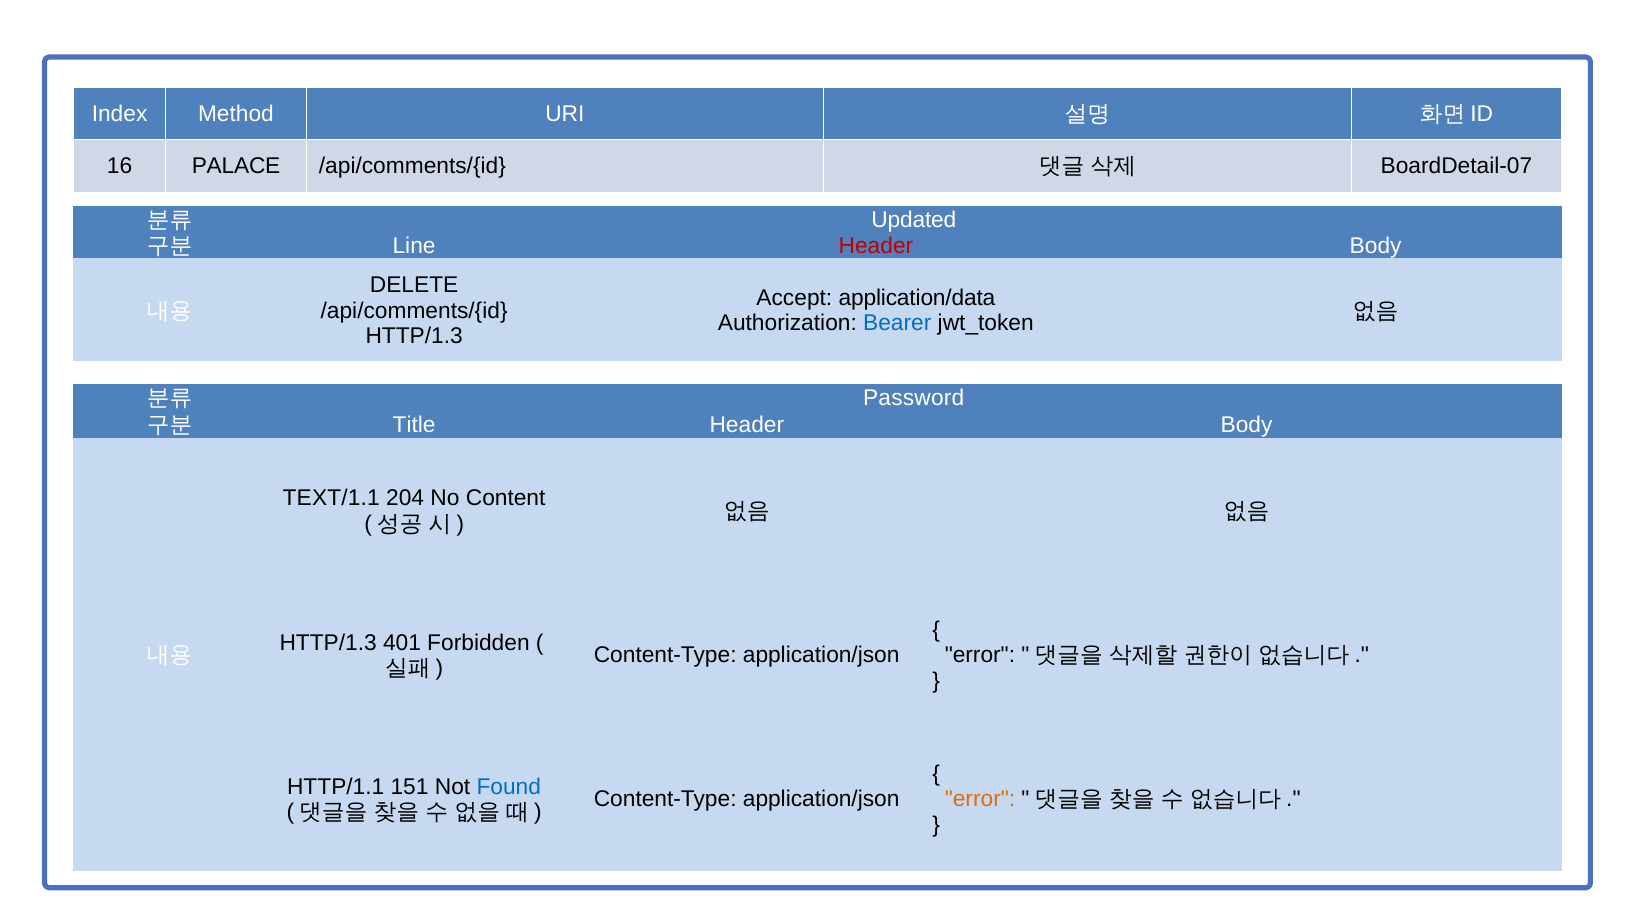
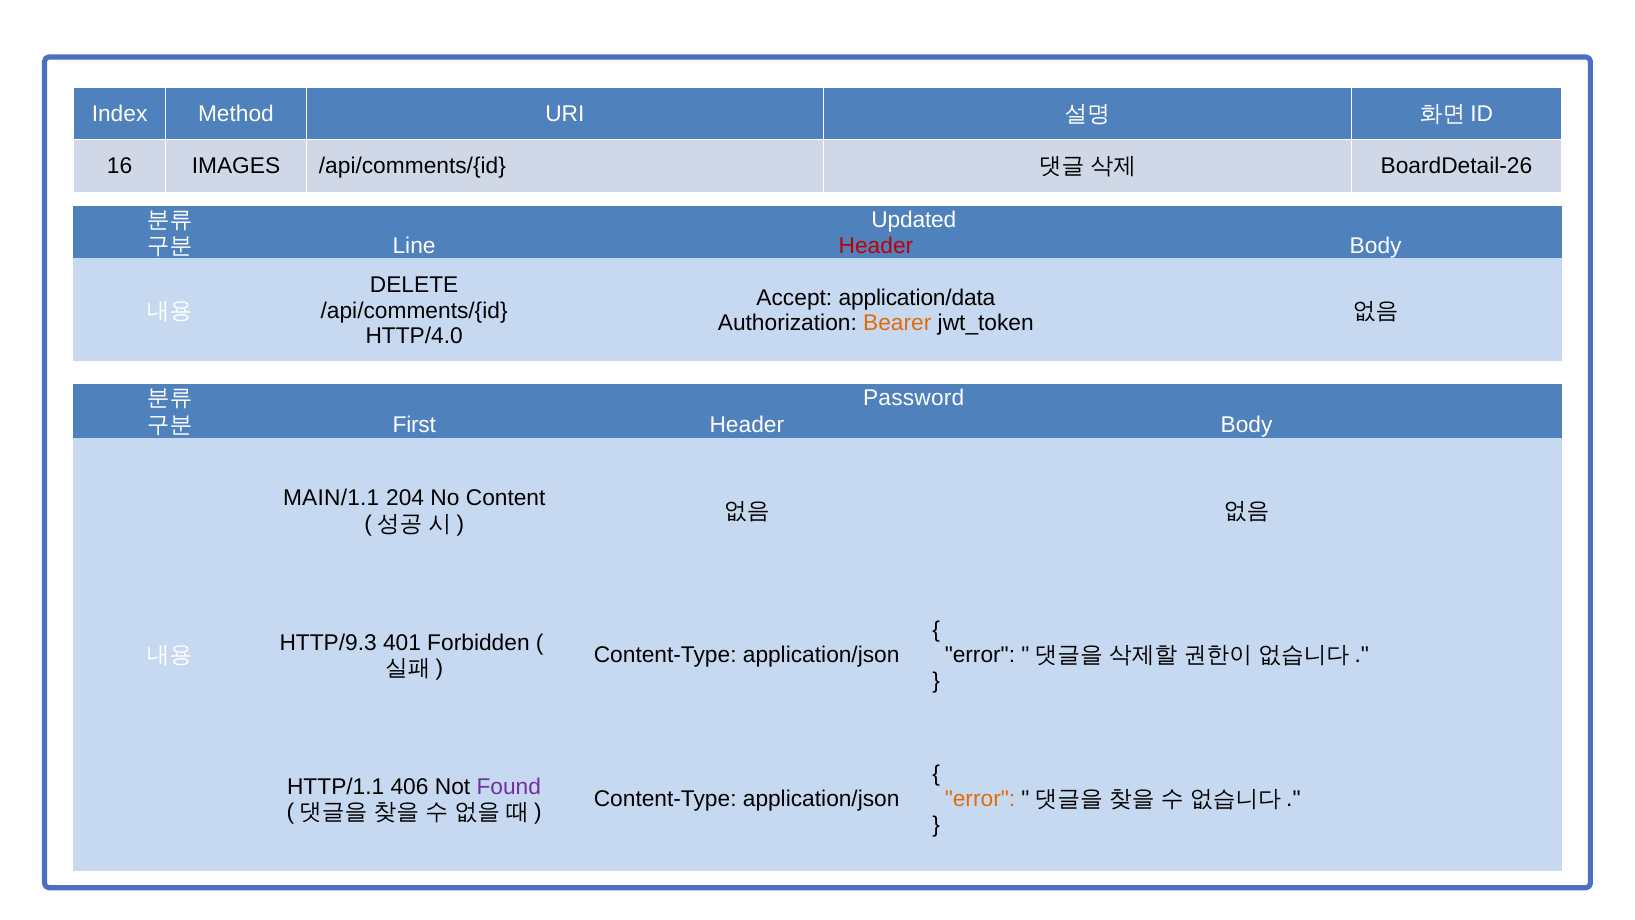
PALACE: PALACE -> IMAGES (236, 166)
BoardDetail-07: BoardDetail-07 -> BoardDetail-26 (1456, 166)
Bearer colour: blue -> orange (897, 323)
HTTP/1.3: HTTP/1.3 -> HTTP/4.0 (414, 336)
Title: Title -> First (414, 425)
TEXT/1.1: TEXT/1.1 -> MAIN/1.1 (331, 498)
HTTP/1.3: HTTP/1.3 -> HTTP/9.3 (328, 642)
151: 151 -> 406 (410, 786)
Found colour: blue -> purple (509, 786)
